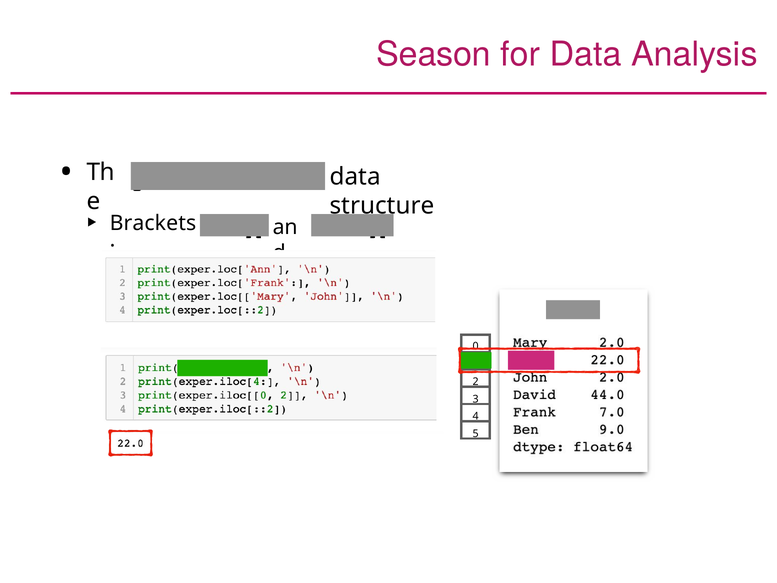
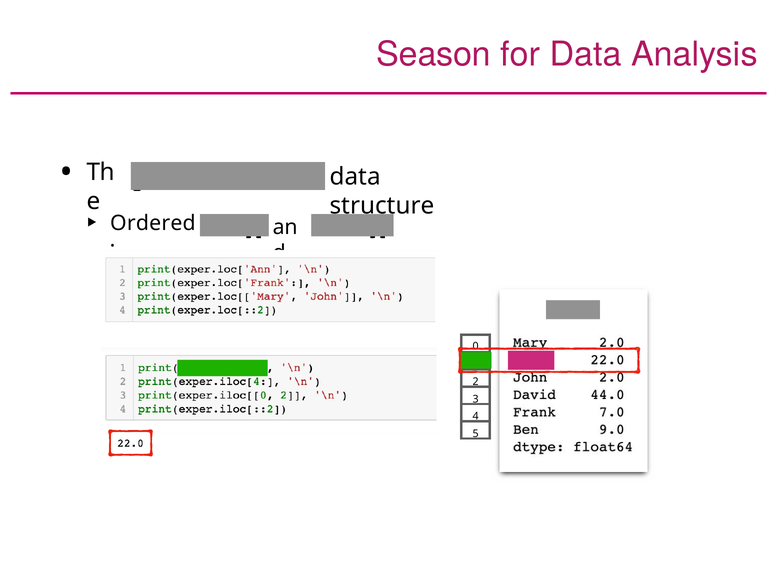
Brackets: Brackets -> Ordered (153, 223)
